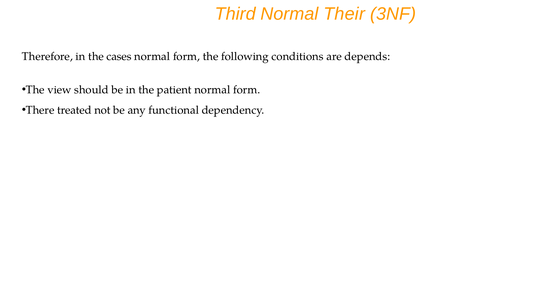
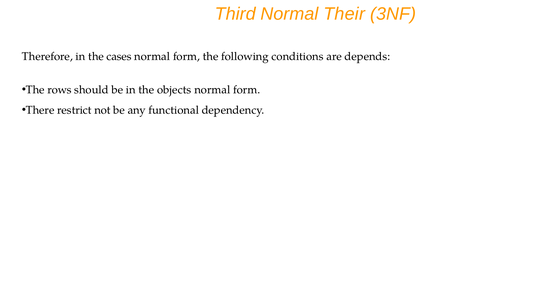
view: view -> rows (60, 90)
patient: patient -> objects (174, 90)
treated: treated -> restrict (74, 110)
